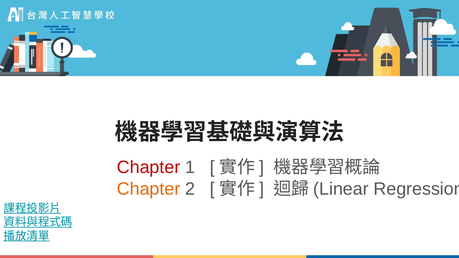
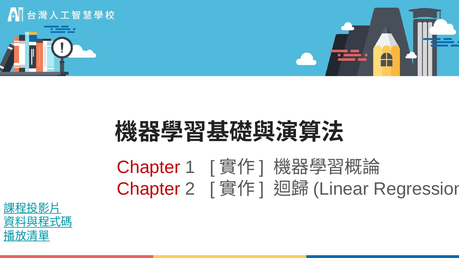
Chapter colour: orange -> red (149, 189)
